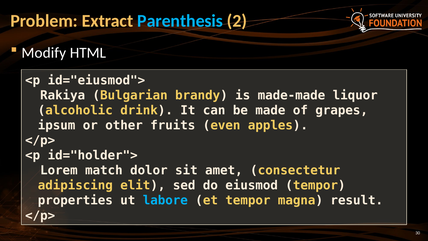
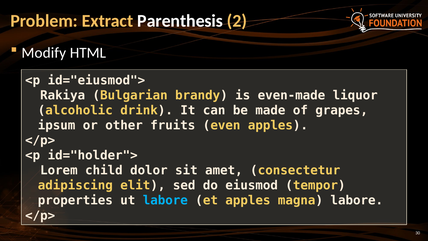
Parenthesis colour: light blue -> white (180, 21)
made-made: made-made -> even-made (291, 95)
match: match -> child (104, 170)
et tempor: tempor -> apples (248, 200)
magna result: result -> labore (357, 200)
